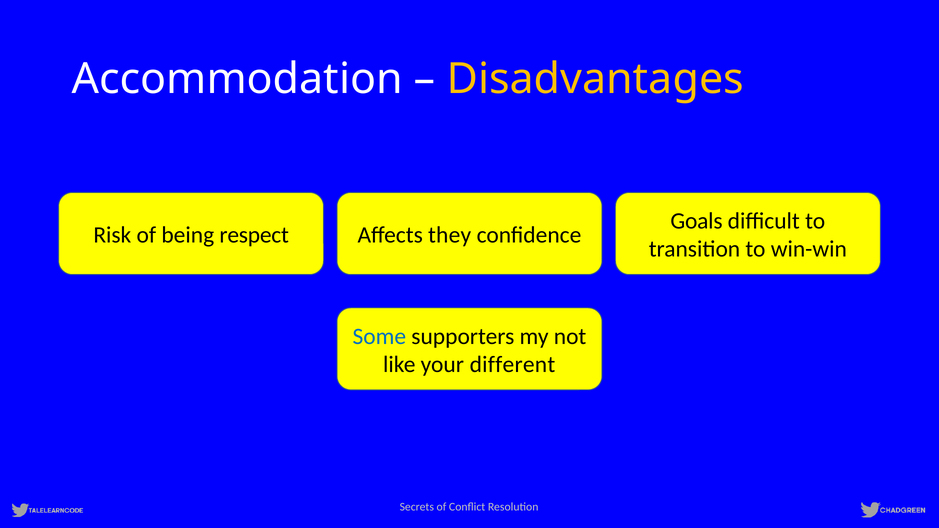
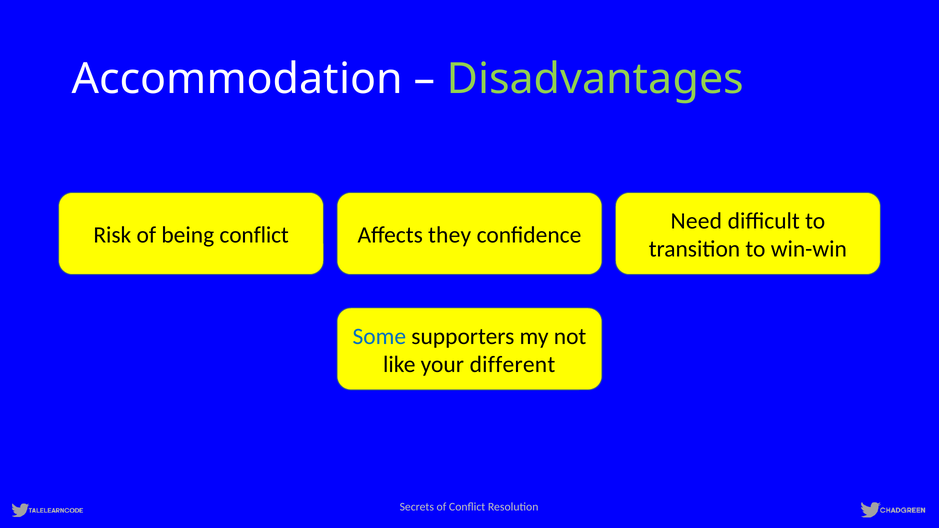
Disadvantages colour: yellow -> light green (595, 79)
Goals: Goals -> Need (696, 221)
being respect: respect -> conflict (254, 235)
